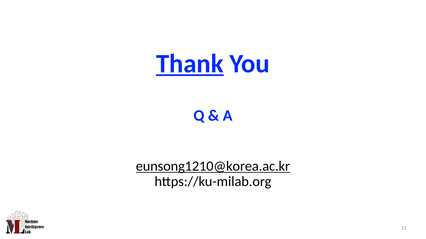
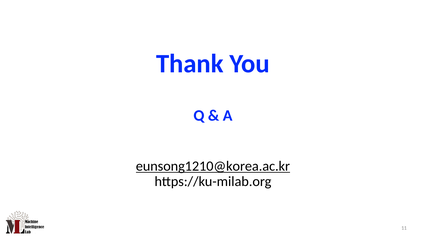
Thank underline: present -> none (190, 64)
